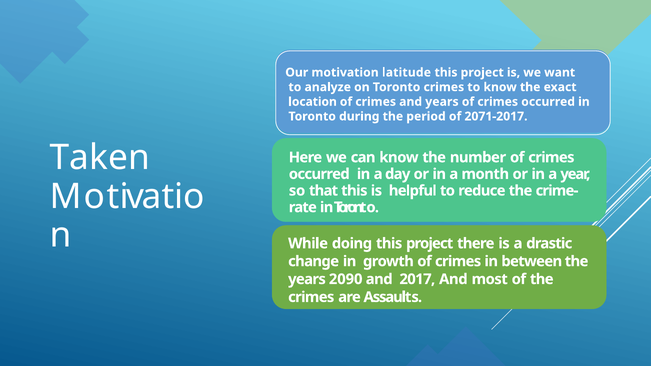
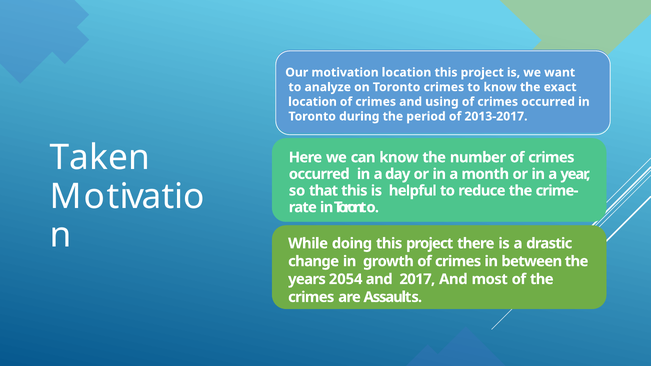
motivation latitude: latitude -> location (407, 72)
and years: years -> using (442, 102)
2071-2017: 2071-2017 -> 2013-2017 (496, 116)
2090: 2090 -> 2054 (346, 279)
